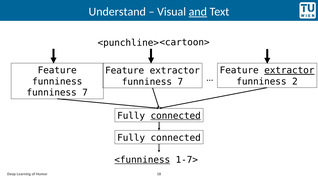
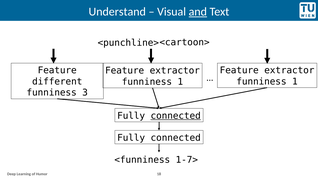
extractor underline: present -> none (289, 70)
funniness: funniness -> different (57, 81)
2: 2 -> 1 (295, 81)
7: 7 -> 1 (180, 82)
7: 7 -> 3 (85, 93)
<funniness underline: present -> none (142, 160)
